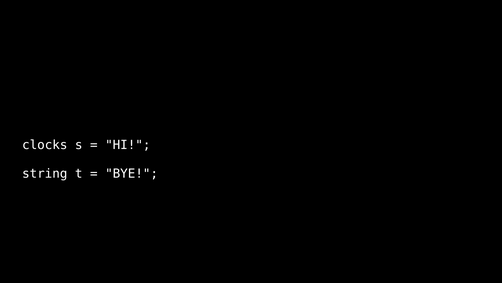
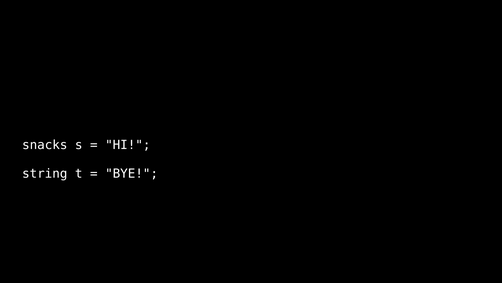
clocks: clocks -> snacks (45, 145)
